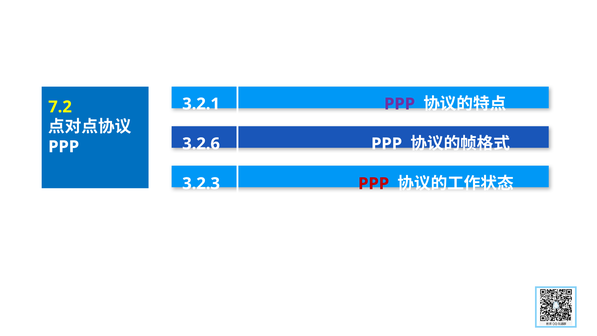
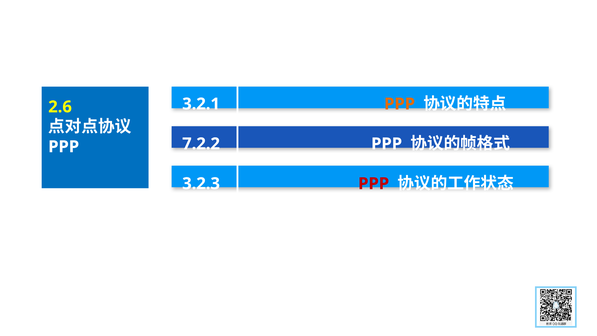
PPP colour: purple -> orange (400, 104)
7.2: 7.2 -> 2.6 (60, 107)
3.2.6: 3.2.6 -> 7.2.2 (201, 144)
